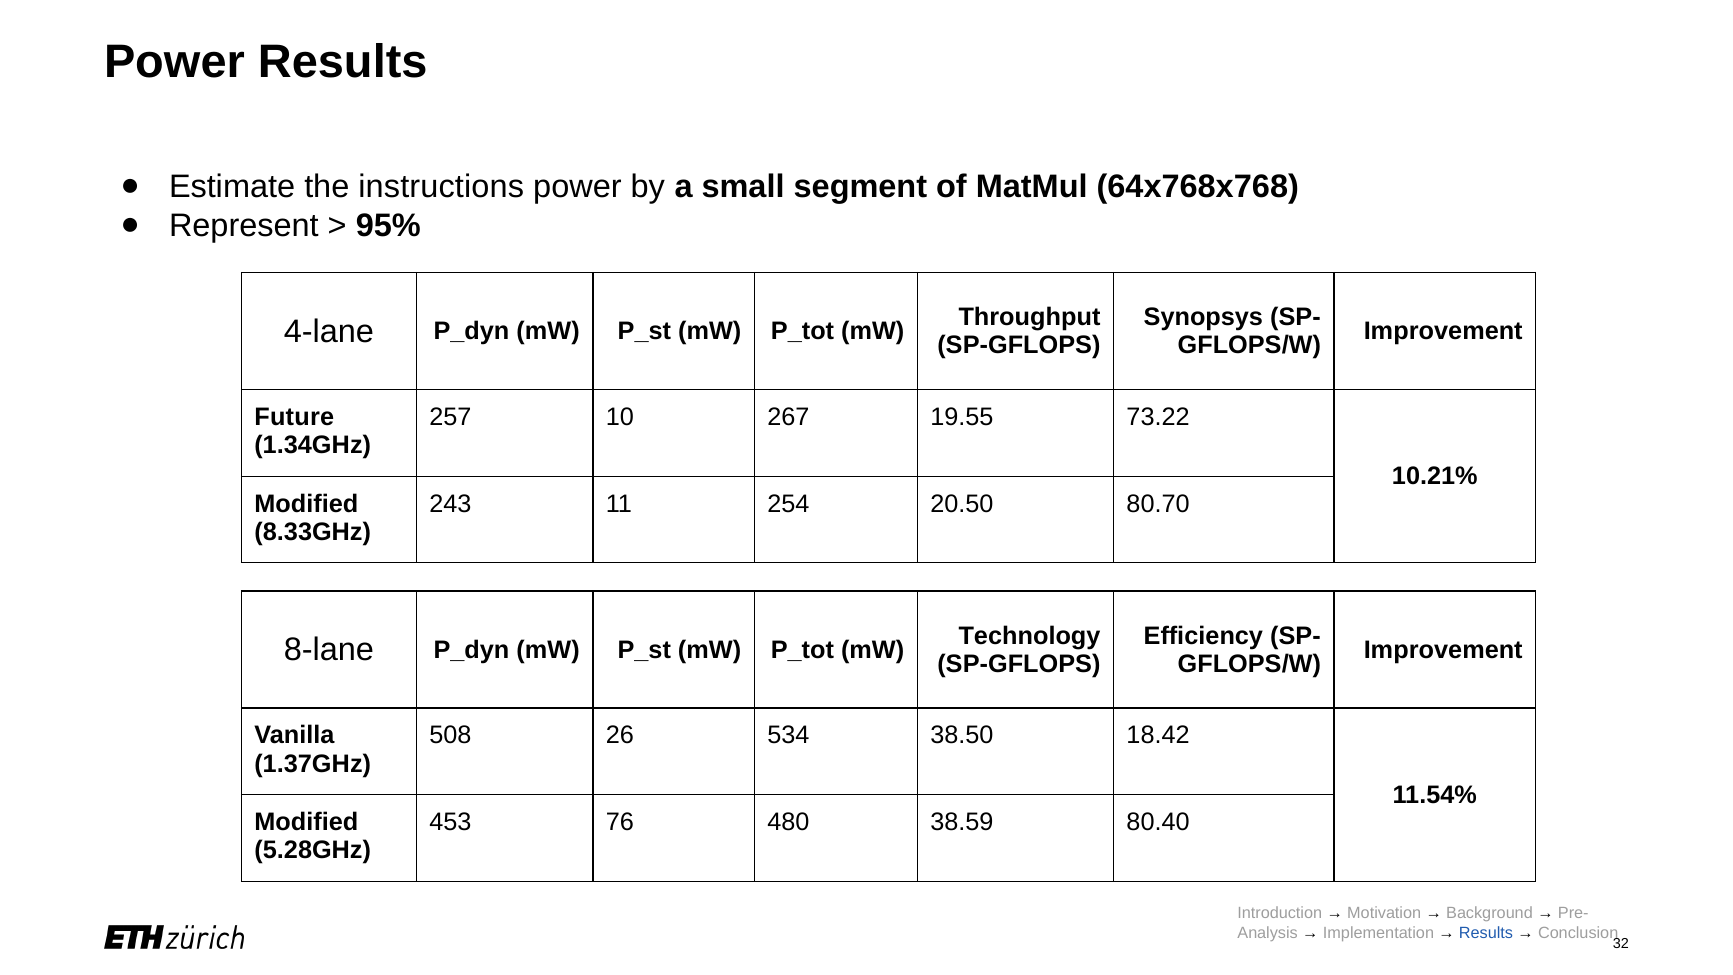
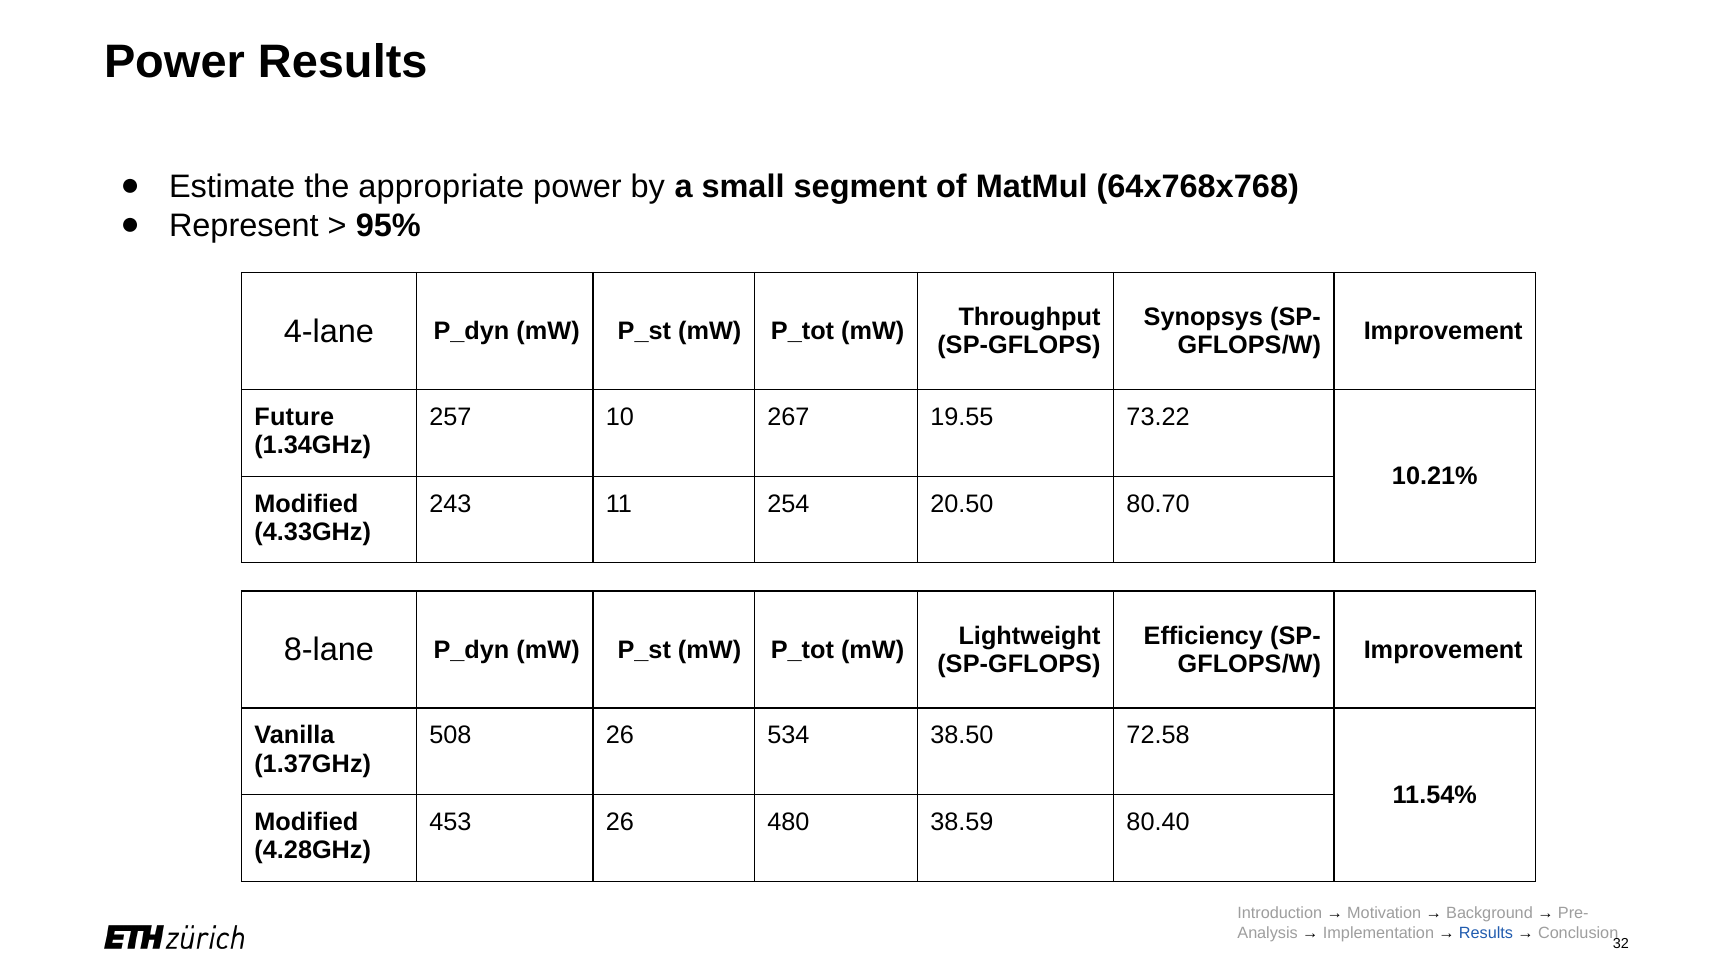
instructions: instructions -> appropriate (441, 187)
8.33GHz: 8.33GHz -> 4.33GHz (313, 532)
Technology: Technology -> Lightweight (1030, 636)
18.42: 18.42 -> 72.58 (1158, 735)
453 76: 76 -> 26 (620, 822)
5.28GHz: 5.28GHz -> 4.28GHz (313, 850)
